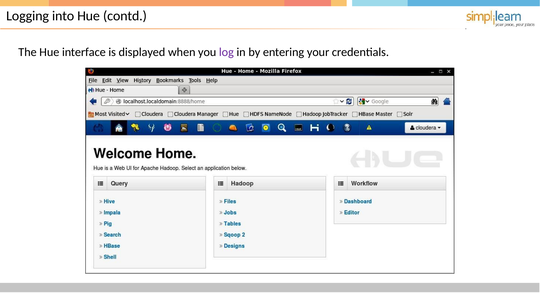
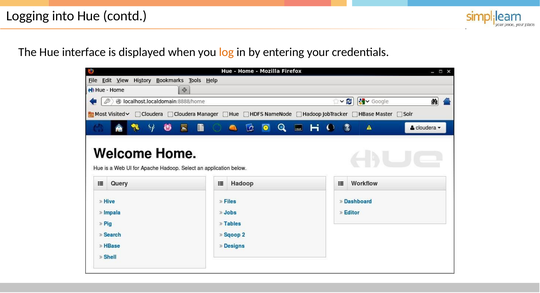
log colour: purple -> orange (226, 52)
